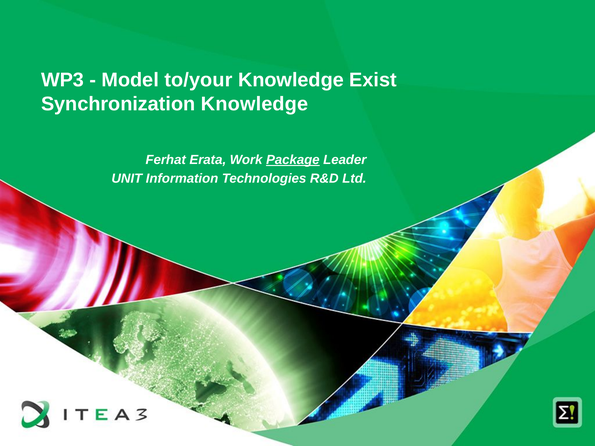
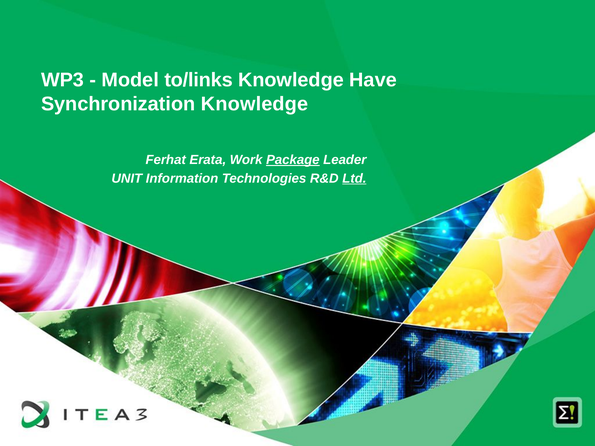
to/your: to/your -> to/links (199, 80)
Exist: Exist -> Have (373, 80)
Ltd underline: none -> present (354, 178)
